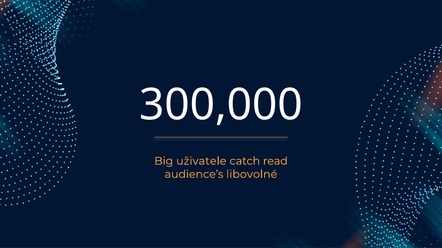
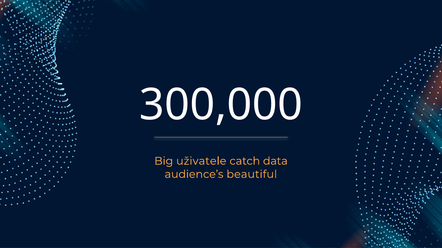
read: read -> data (275, 161)
libovolné: libovolné -> beautiful (252, 175)
